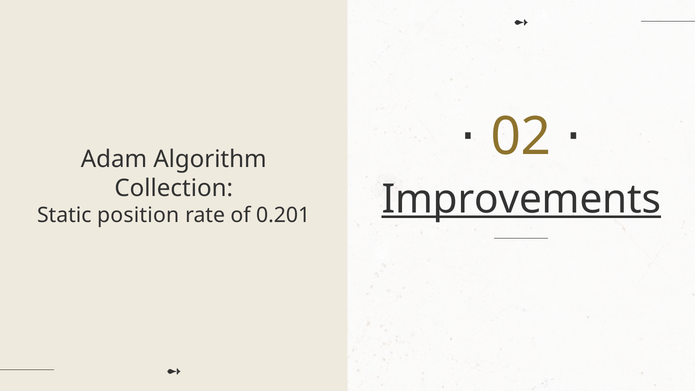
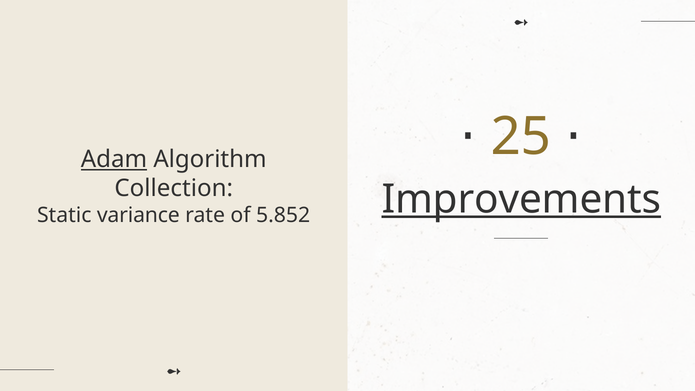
02: 02 -> 25 (521, 137)
Adam underline: none -> present (114, 159)
position: position -> variance (138, 215)
0.201: 0.201 -> 5.852 (283, 215)
